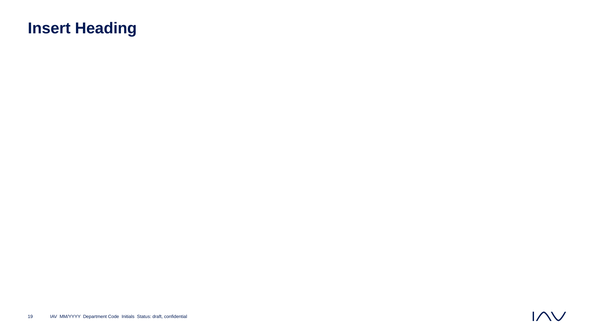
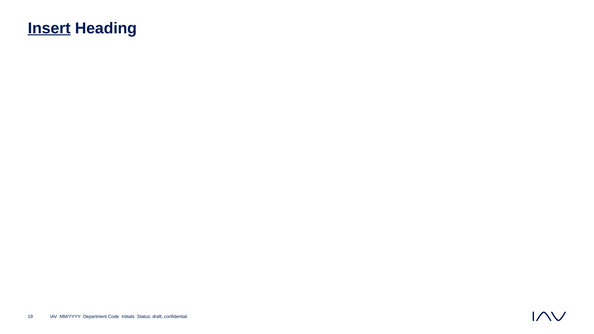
Insert underline: none -> present (49, 28)
